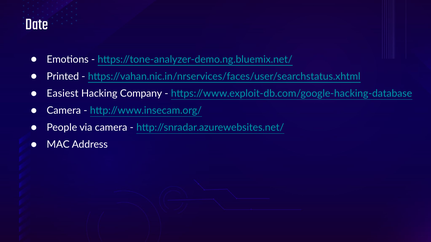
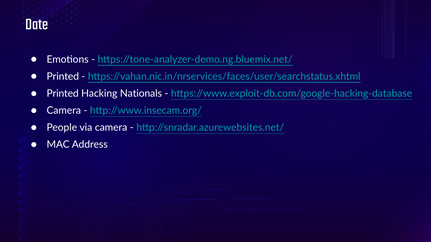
Easiest: Easiest -> Printed (63, 94)
Company: Company -> Nationals (141, 94)
